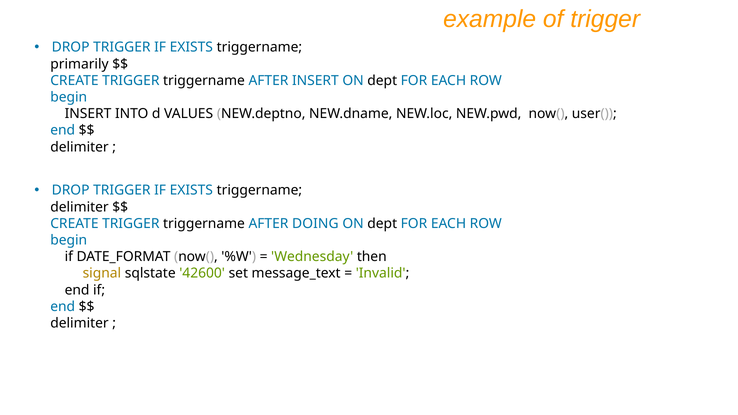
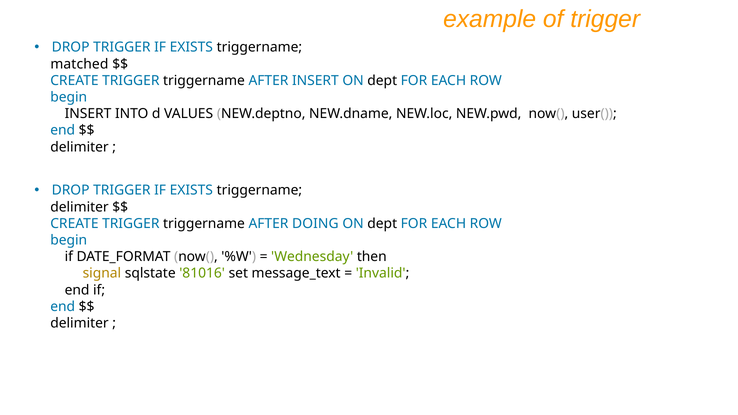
primarily: primarily -> matched (79, 64)
42600: 42600 -> 81016 (202, 273)
